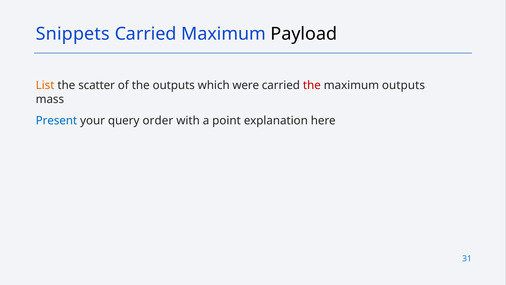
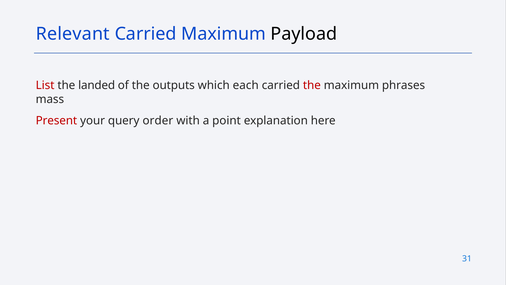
Snippets: Snippets -> Relevant (73, 34)
List colour: orange -> red (45, 85)
scatter: scatter -> landed (97, 85)
were: were -> each (246, 85)
maximum outputs: outputs -> phrases (404, 85)
Present colour: blue -> red (56, 121)
